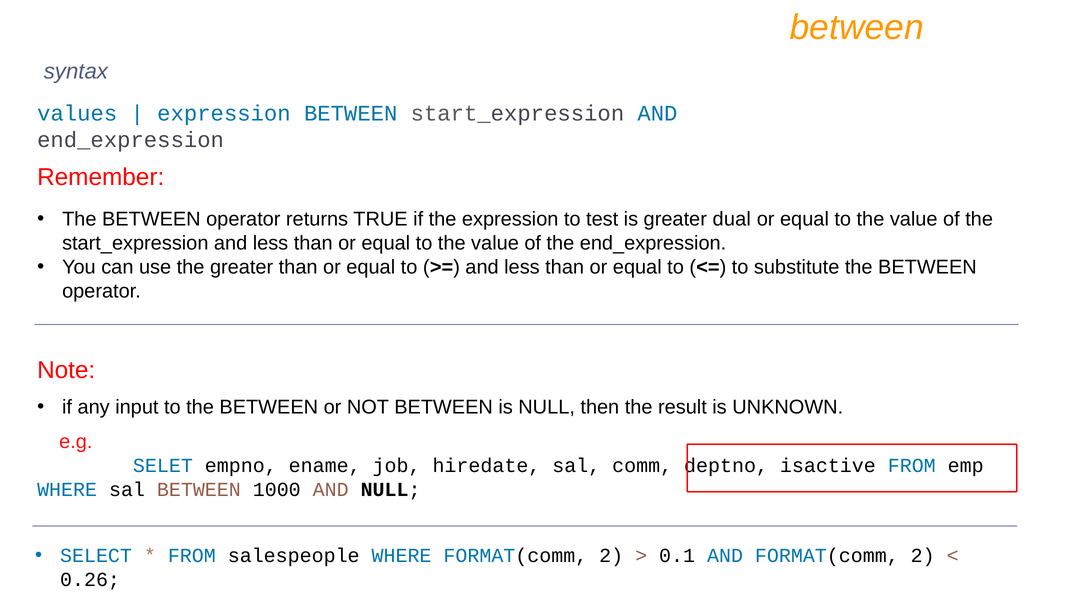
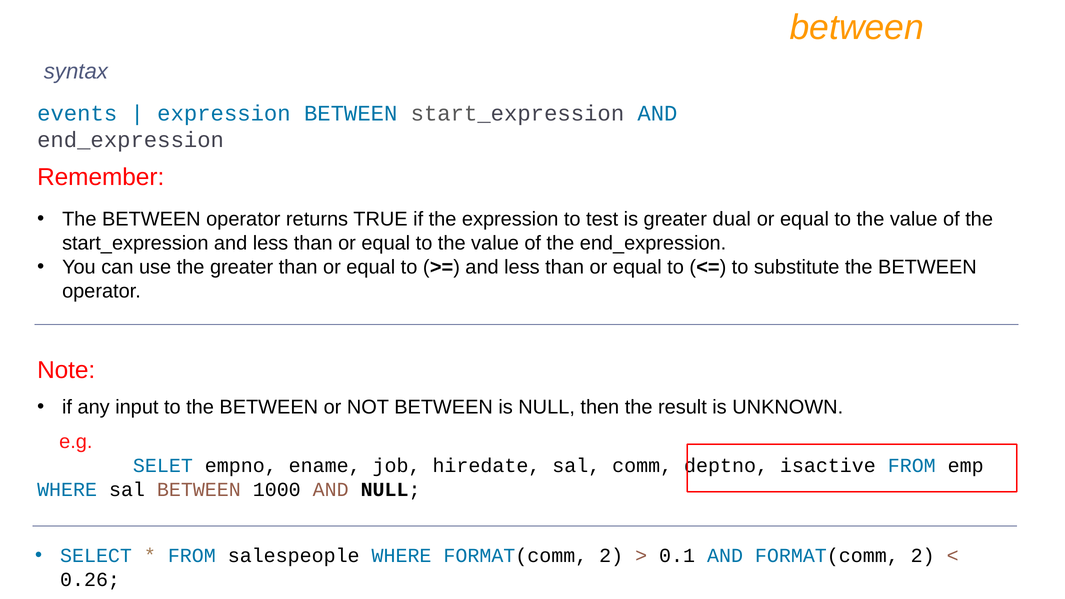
values: values -> events (77, 114)
